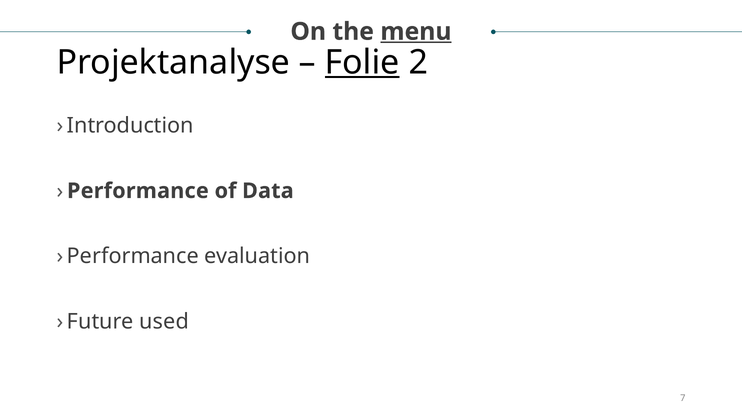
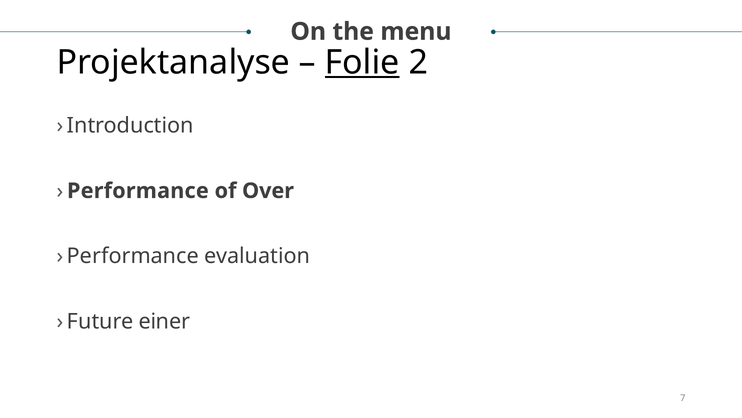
menu underline: present -> none (416, 32)
Data: Data -> Over (268, 191)
used: used -> einer (164, 321)
